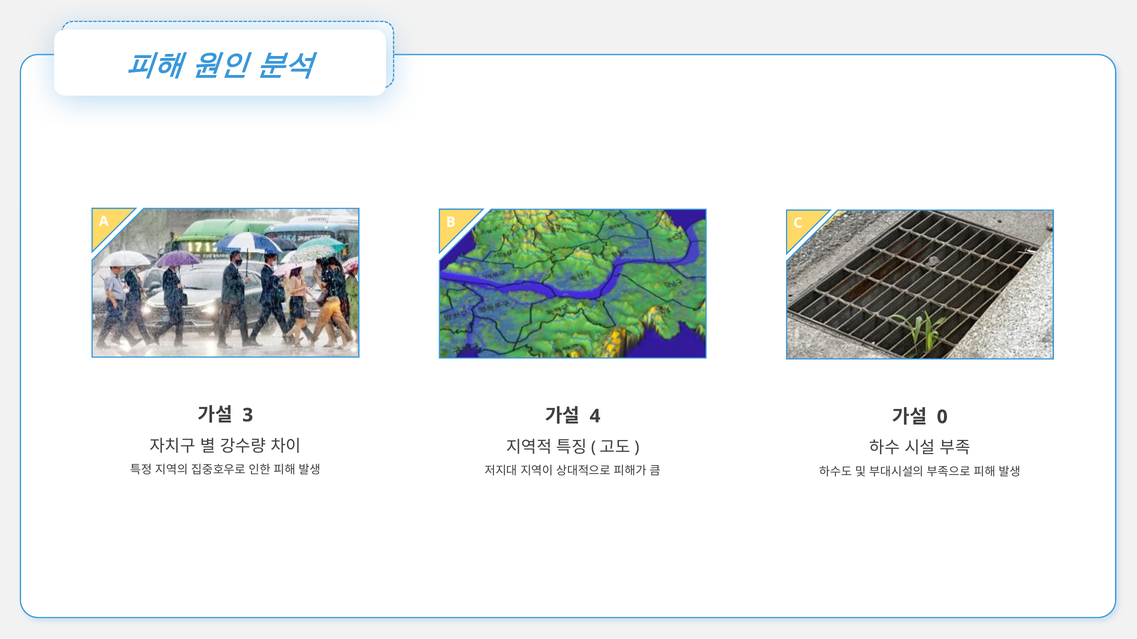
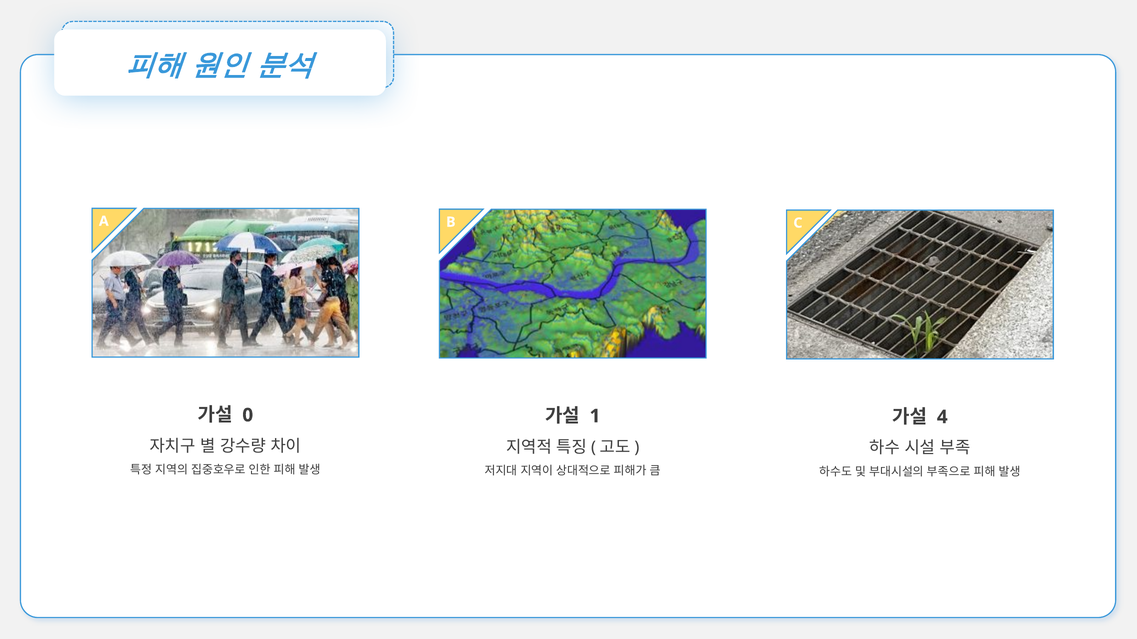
3: 3 -> 0 (248, 416)
4: 4 -> 1 (595, 416)
0: 0 -> 4 (942, 417)
